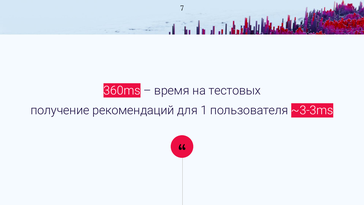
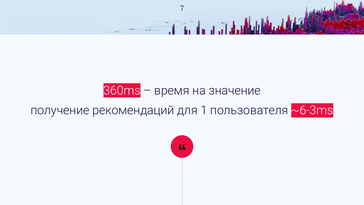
тестовых: тестовых -> значение (235, 91)
~3-3ms: ~3-3ms -> ~6-3ms (312, 110)
